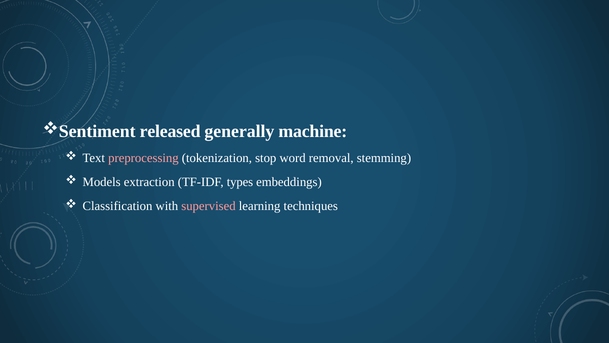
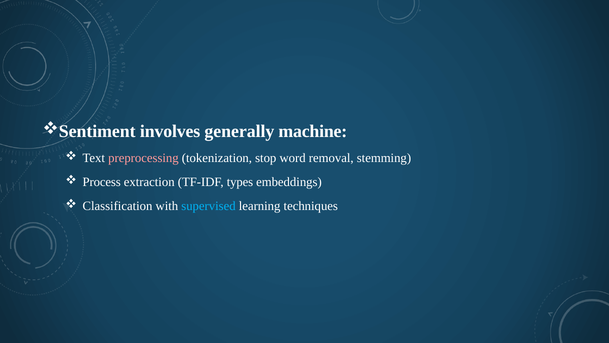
released: released -> involves (170, 131)
Models: Models -> Process (102, 182)
supervised colour: pink -> light blue (208, 206)
